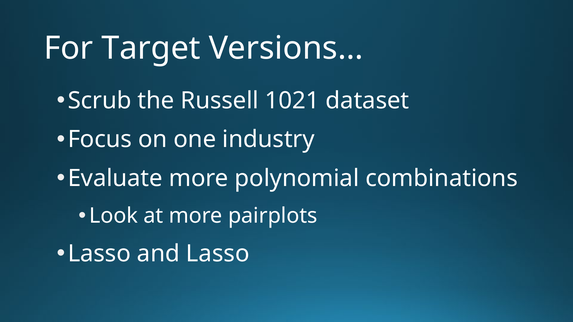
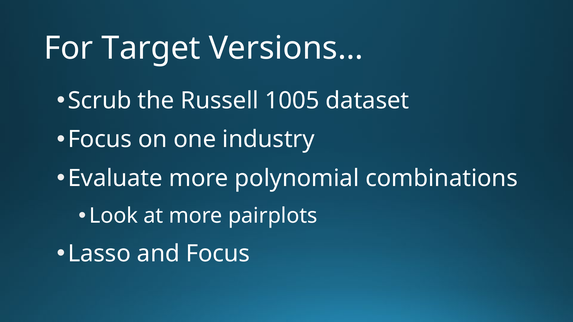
1021: 1021 -> 1005 (292, 101)
and Lasso: Lasso -> Focus (218, 254)
